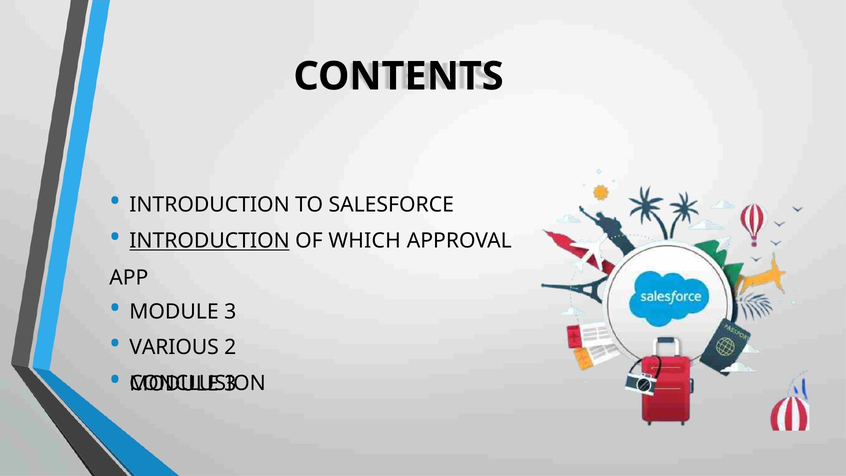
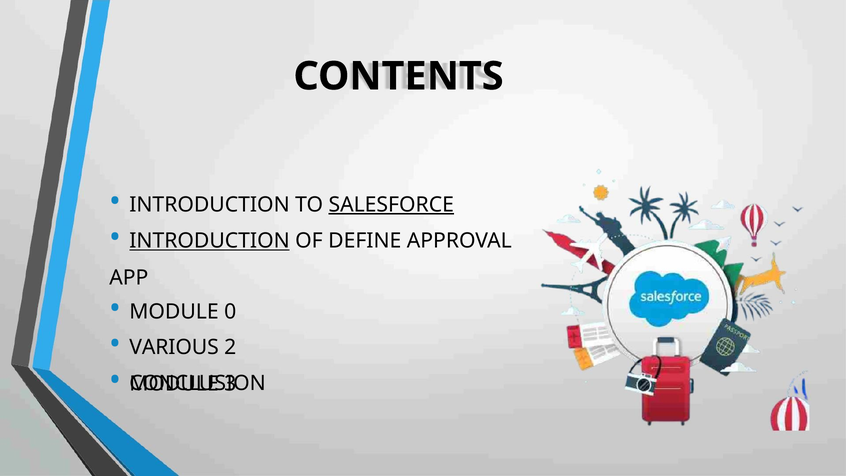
SALESFORCE underline: none -> present (391, 205)
WHICH: WHICH -> DEFINE (365, 241)
3: 3 -> 0 (230, 312)
